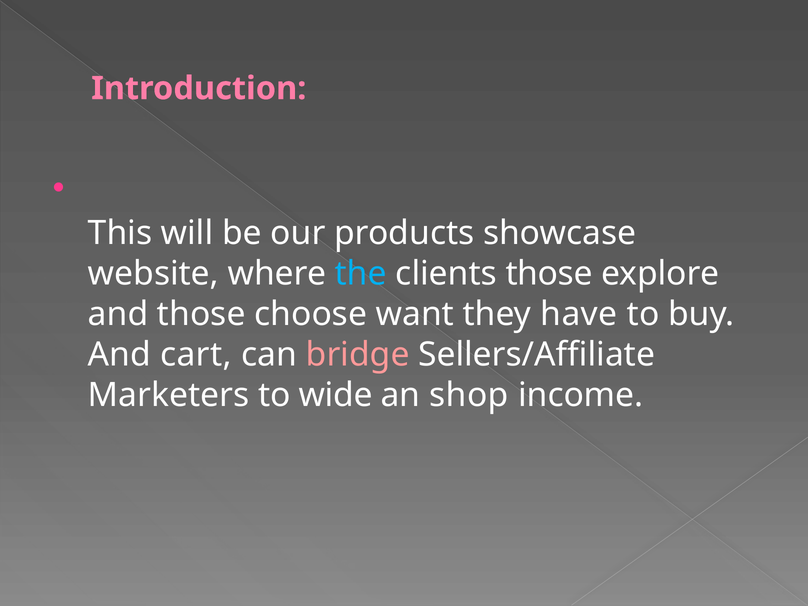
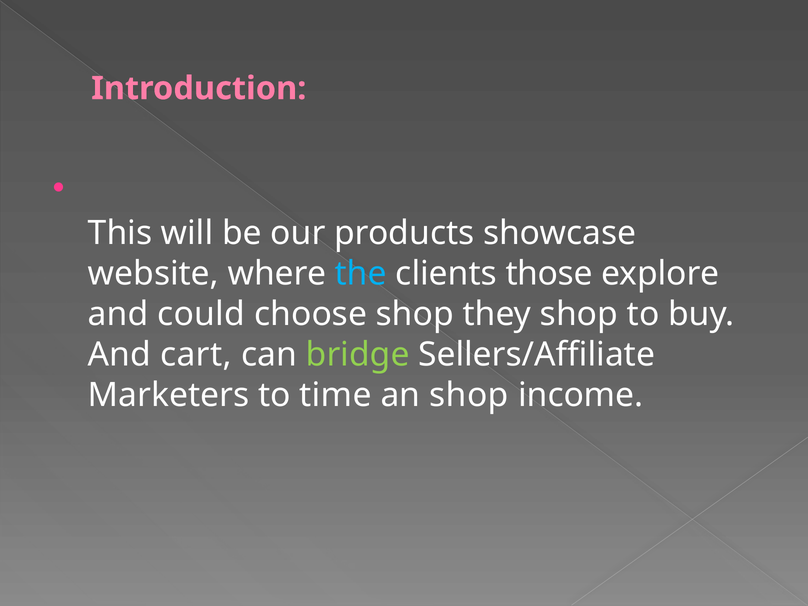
and those: those -> could (201, 314)
choose want: want -> shop (415, 314)
they have: have -> shop (579, 314)
bridge colour: pink -> light green (358, 354)
wide: wide -> time (335, 395)
